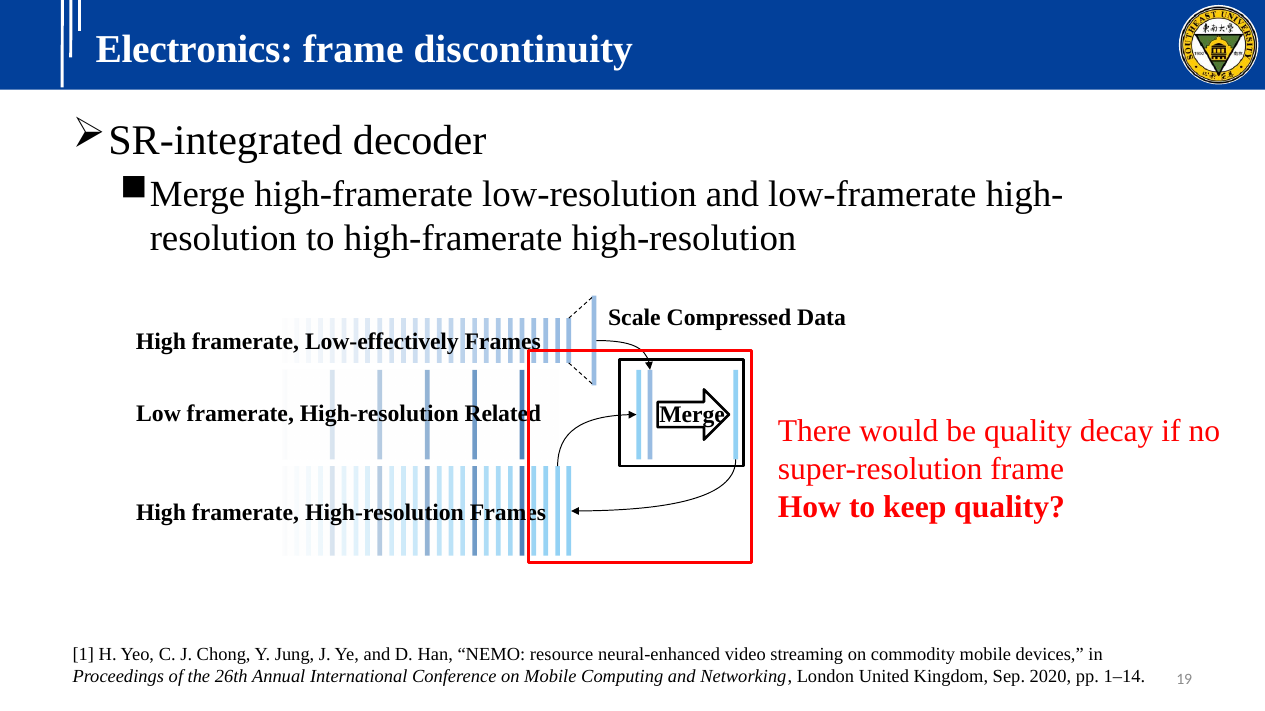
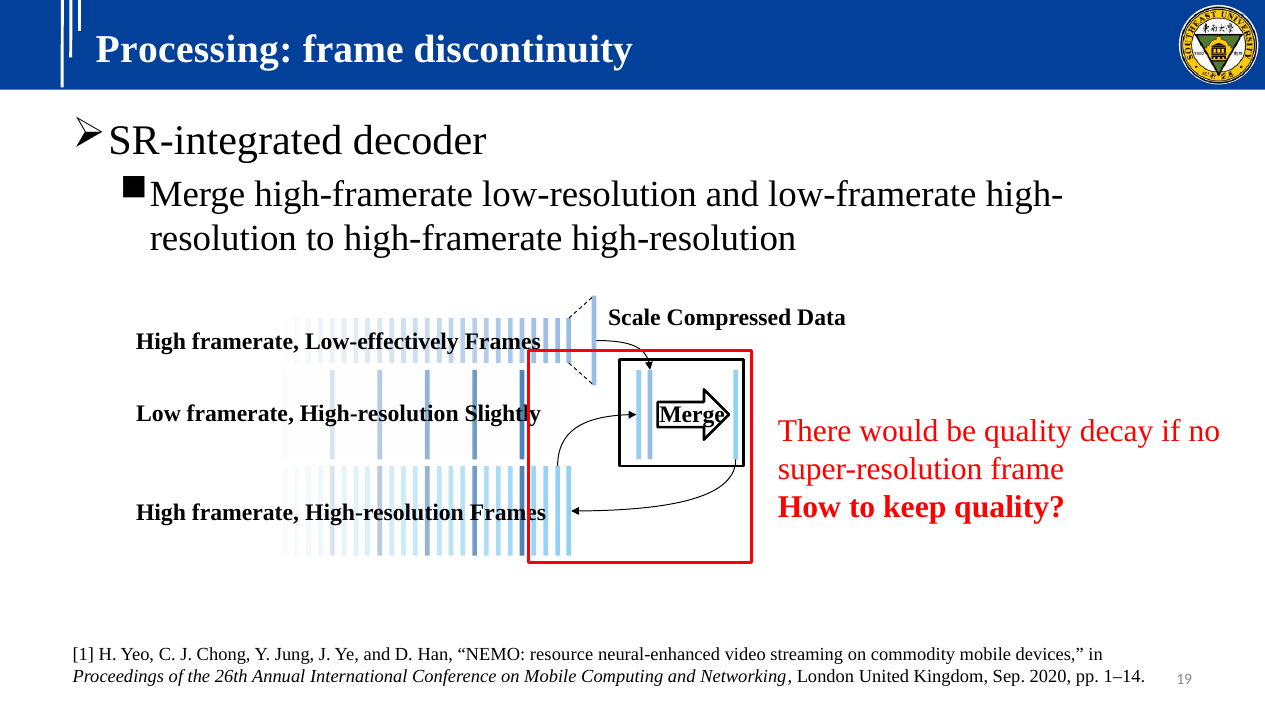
Electronics: Electronics -> Processing (194, 49)
Related: Related -> Slightly (503, 414)
